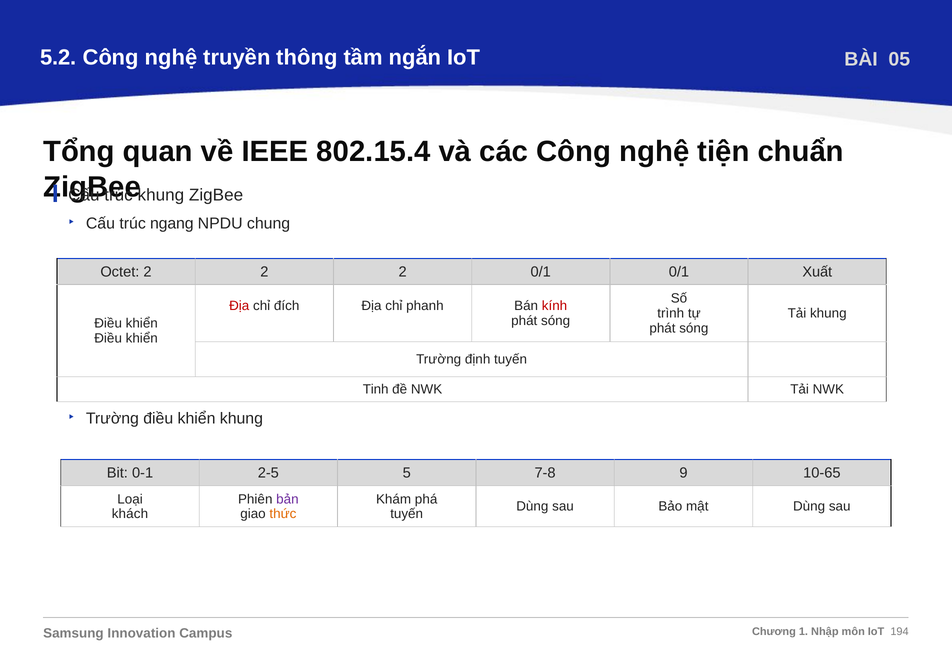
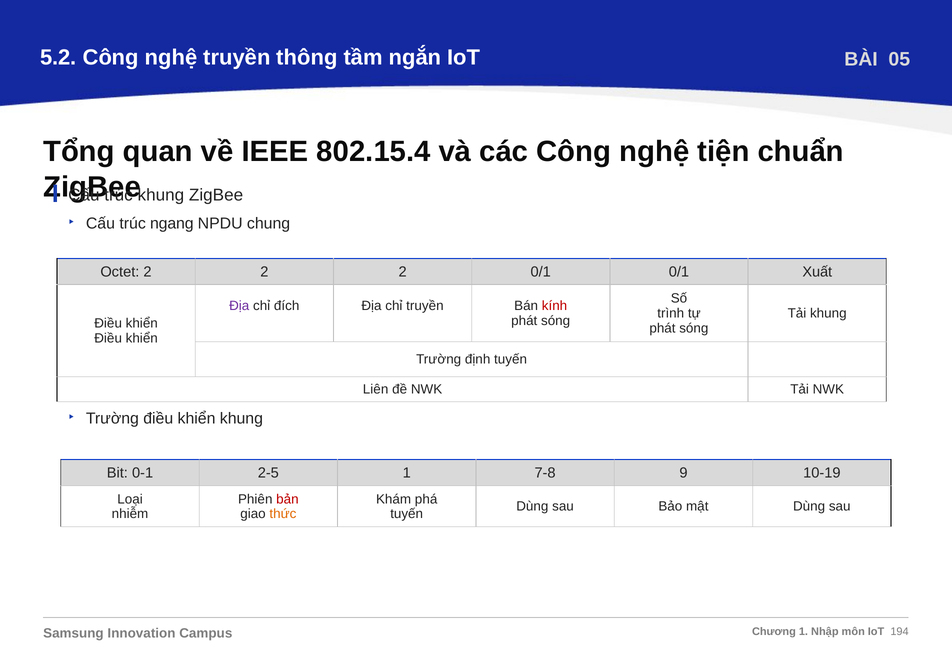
Địa colour: red -> purple (239, 306)
chỉ phanh: phanh -> truyền (425, 306)
Tinh: Tinh -> Liên (376, 390)
2-5 5: 5 -> 1 (407, 473)
10-65: 10-65 -> 10-19 (822, 473)
bản colour: purple -> red (287, 499)
khách: khách -> nhiễm (130, 514)
